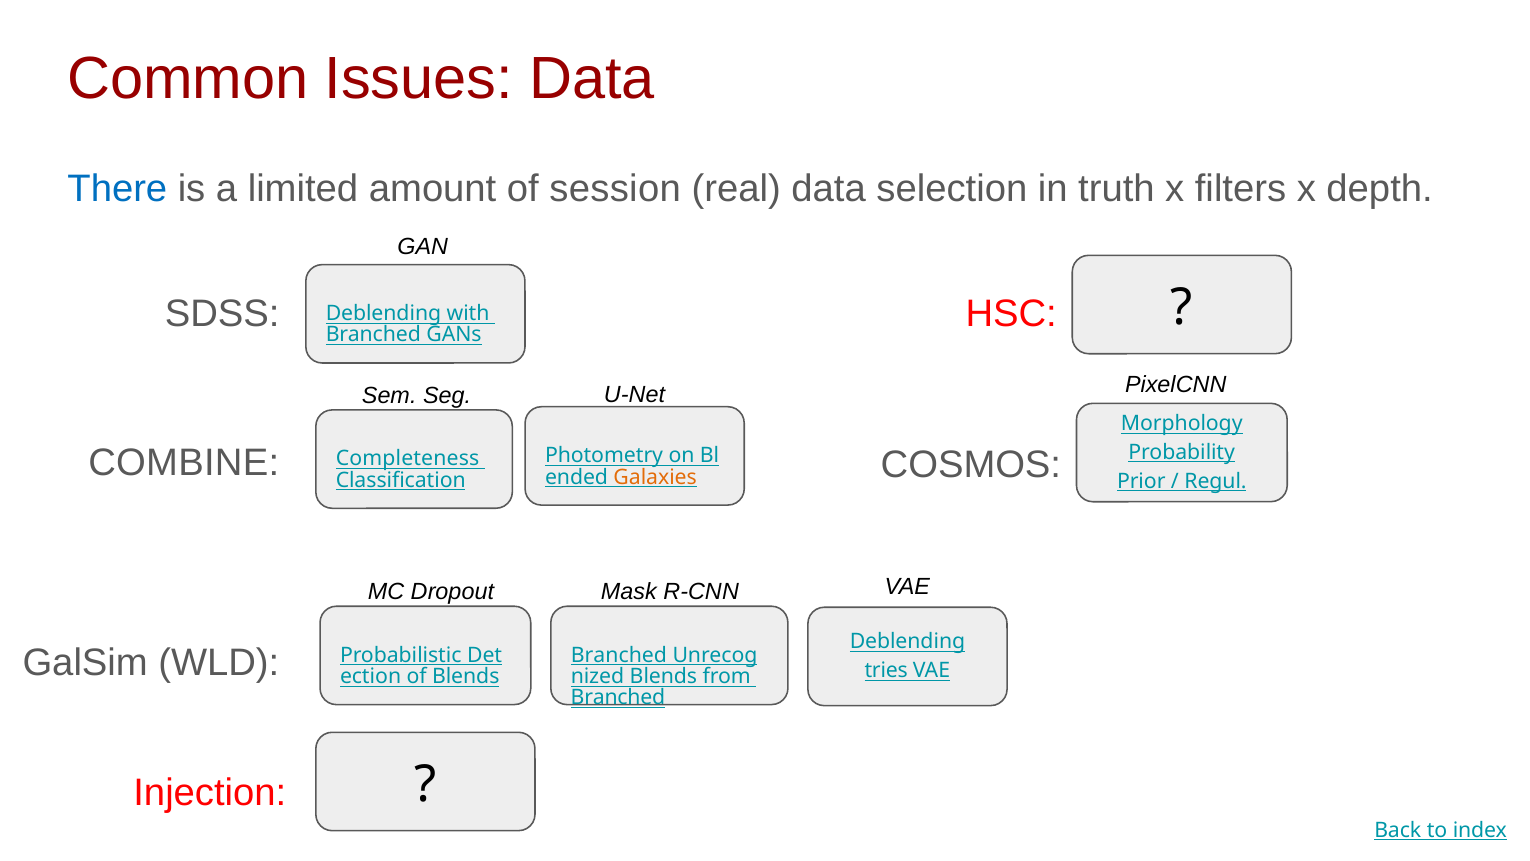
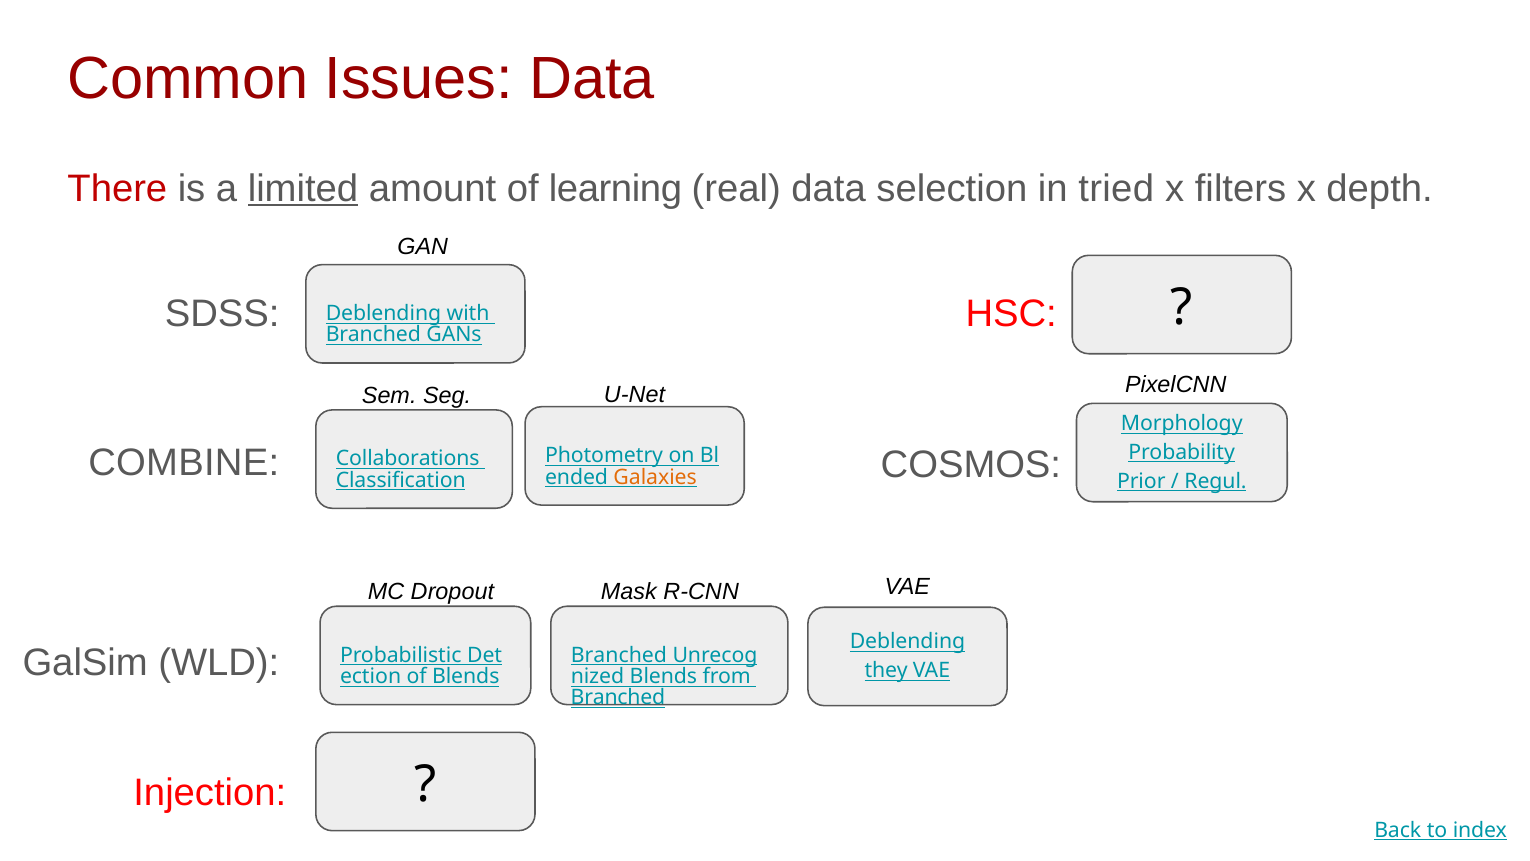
There colour: blue -> red (117, 188)
limited underline: none -> present (303, 188)
session: session -> learning (615, 188)
truth: truth -> tried (1116, 188)
Completeness: Completeness -> Collaborations (408, 459)
tries: tries -> they (886, 670)
